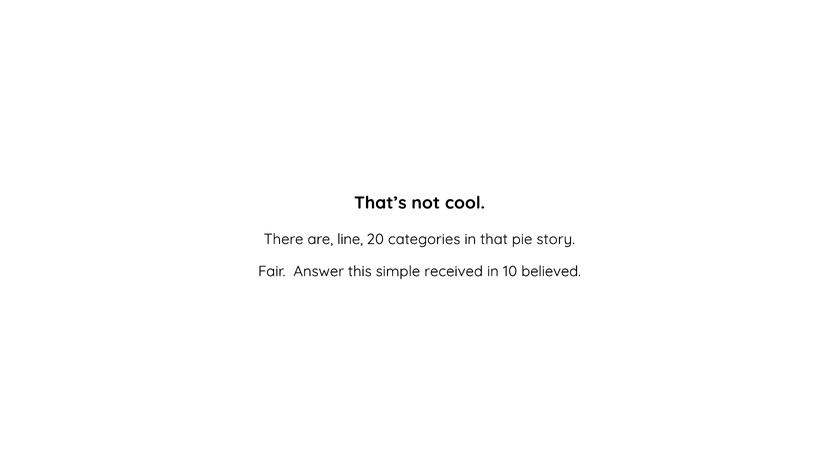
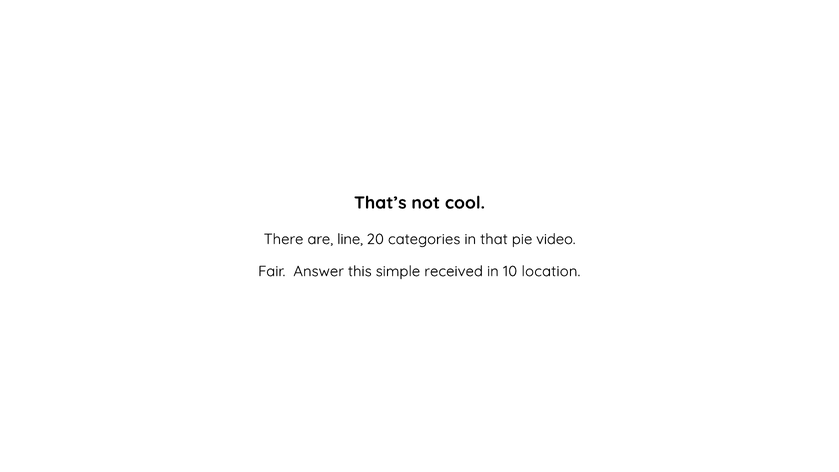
story: story -> video (556, 239)
believed: believed -> location (551, 271)
